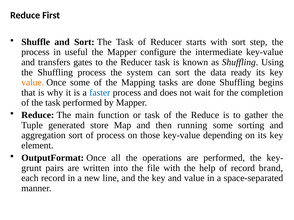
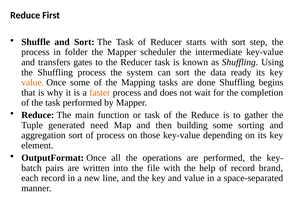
useful: useful -> folder (76, 52)
configure: configure -> scheduler (158, 52)
faster colour: blue -> orange (100, 93)
store: store -> need (99, 125)
running: running -> building (192, 125)
grunt: grunt -> batch (31, 168)
